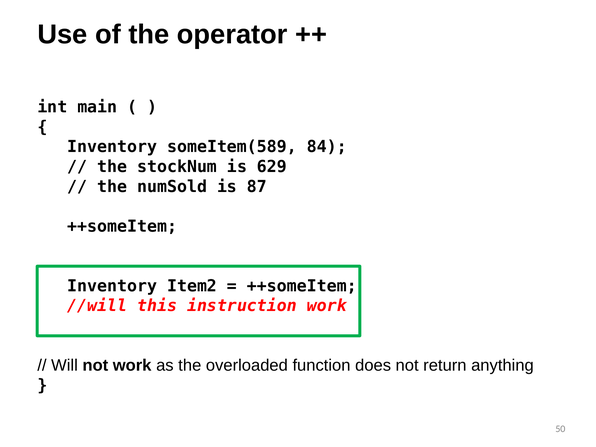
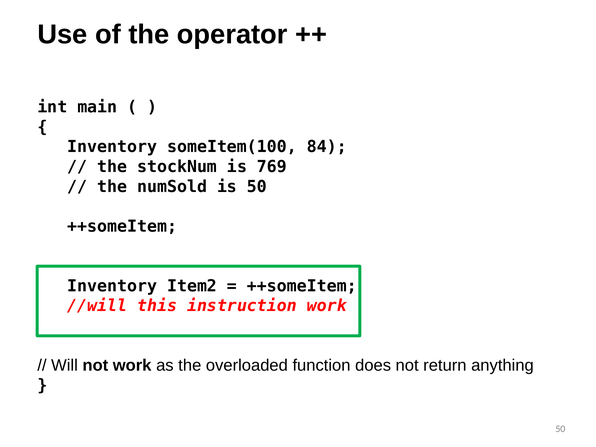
someItem(589: someItem(589 -> someItem(100 (232, 147)
629: 629 -> 769 (272, 167)
is 87: 87 -> 50 (257, 187)
